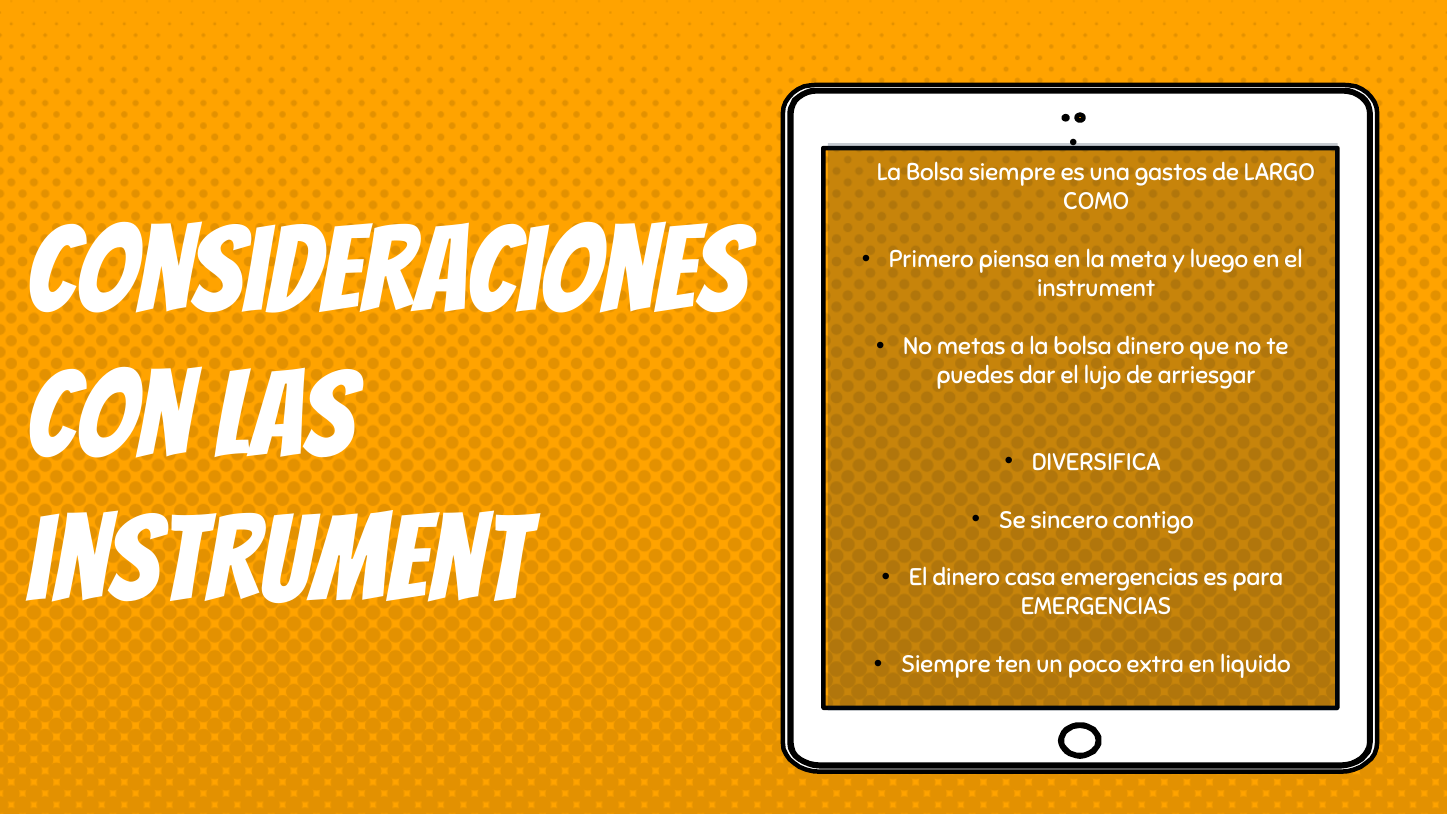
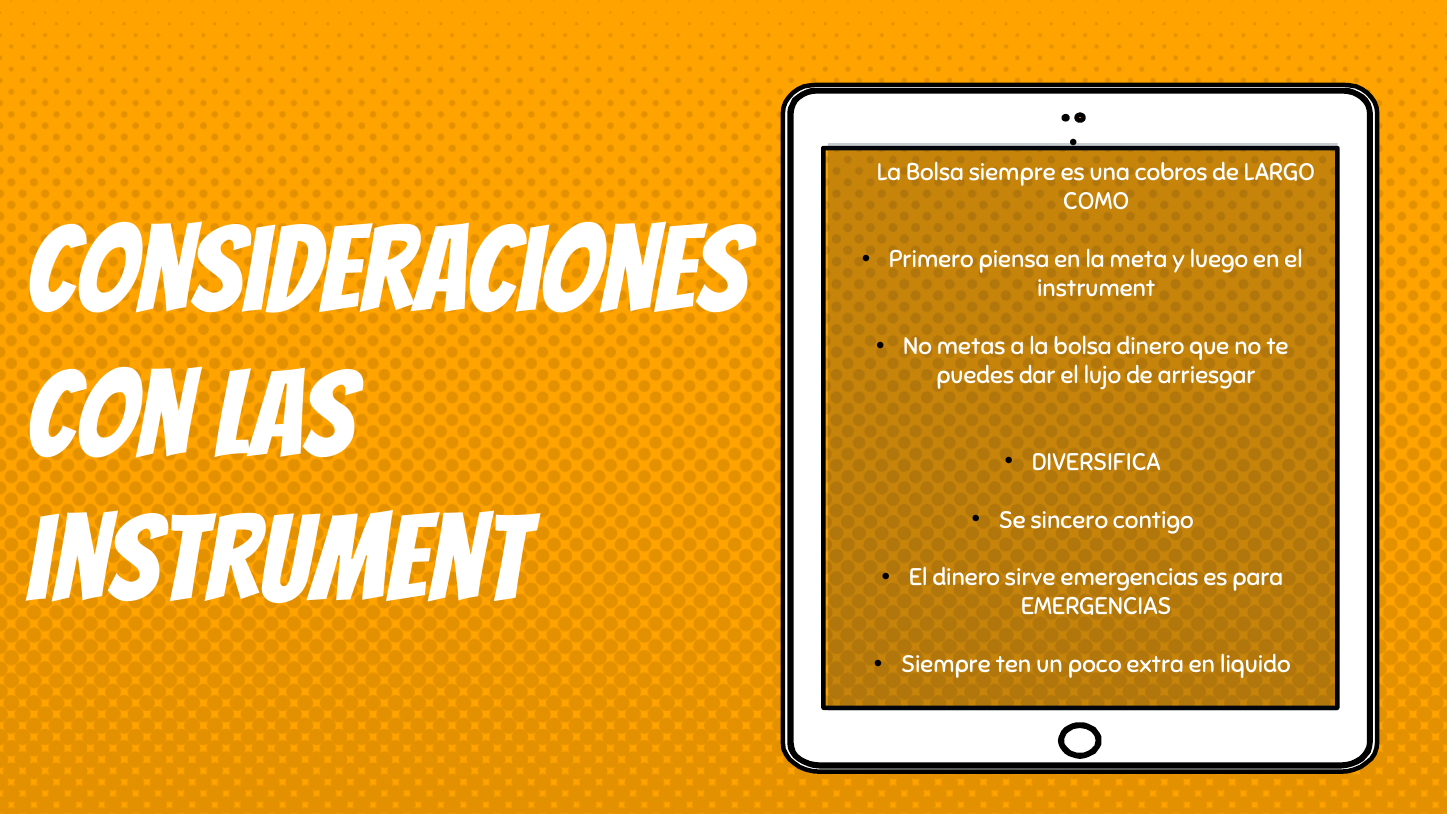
gastos: gastos -> cobros (1171, 173)
casa: casa -> sirve (1030, 578)
